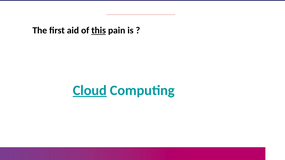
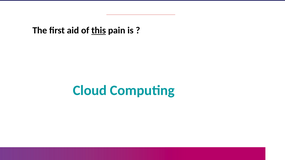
Cloud underline: present -> none (90, 91)
